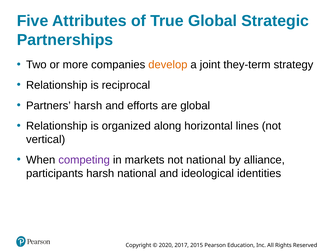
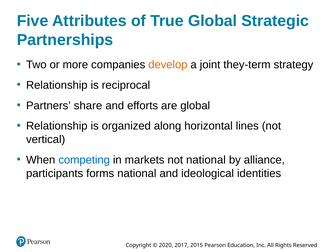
Partners harsh: harsh -> share (88, 105)
competing colour: purple -> blue (84, 159)
participants harsh: harsh -> forms (100, 173)
